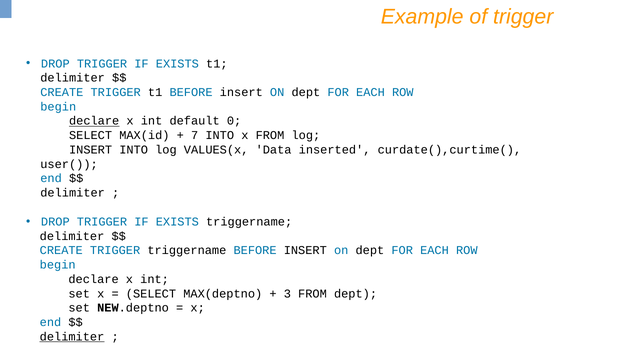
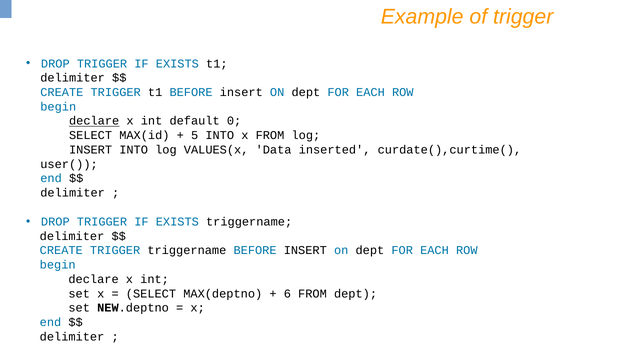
7: 7 -> 5 (195, 135)
3: 3 -> 6 (287, 293)
delimiter underline: present -> none (72, 337)
